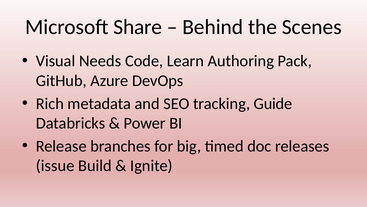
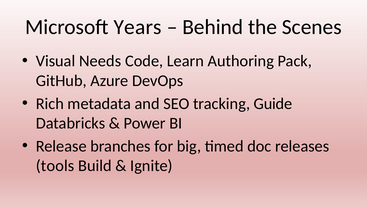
Share: Share -> Years (138, 27)
issue: issue -> tools (55, 165)
